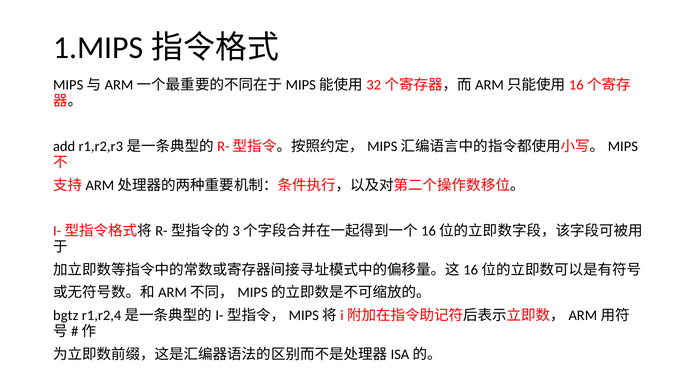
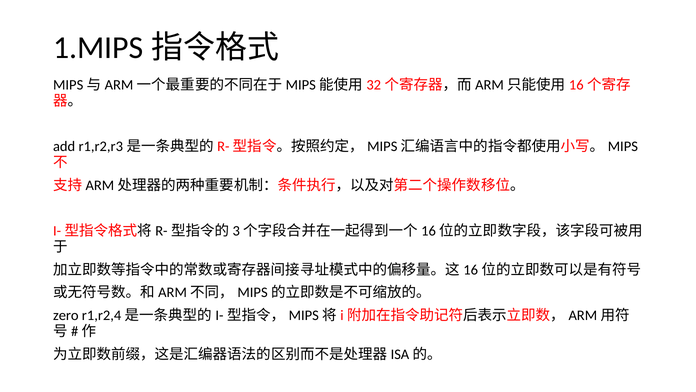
bgtz: bgtz -> zero (66, 315)
